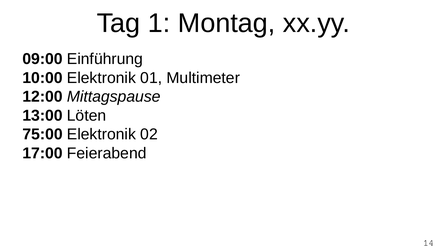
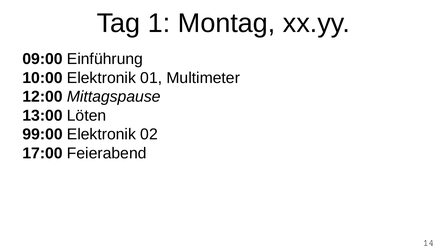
75:00: 75:00 -> 99:00 (42, 135)
